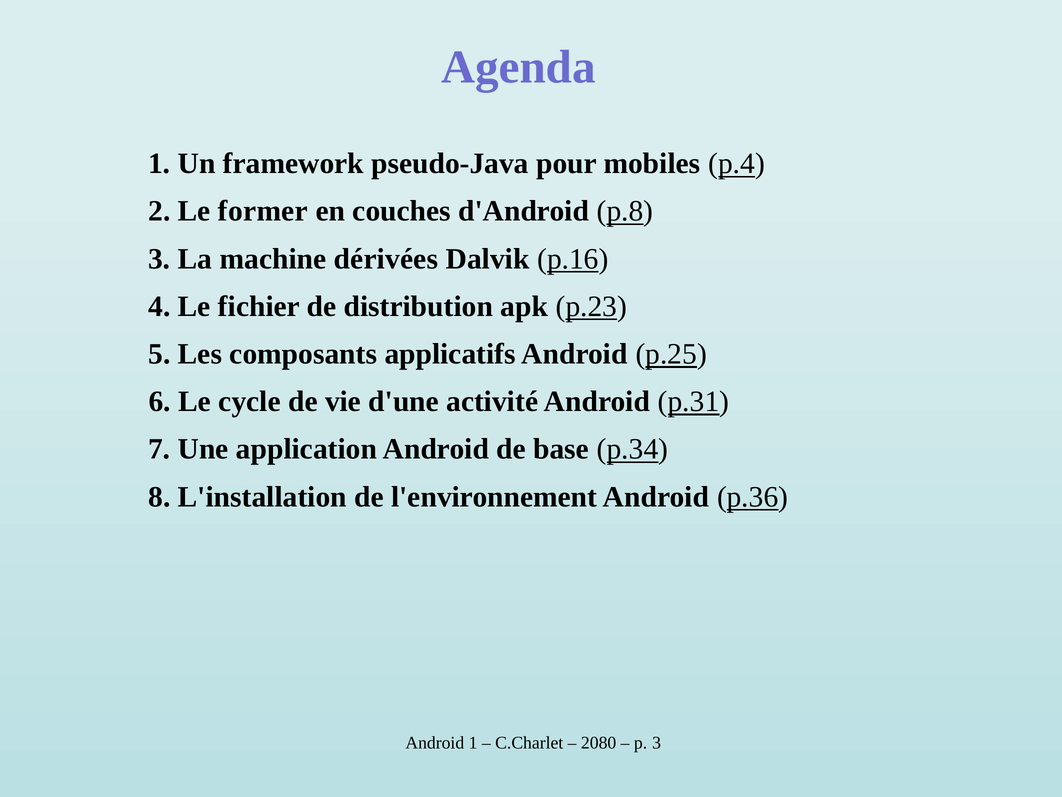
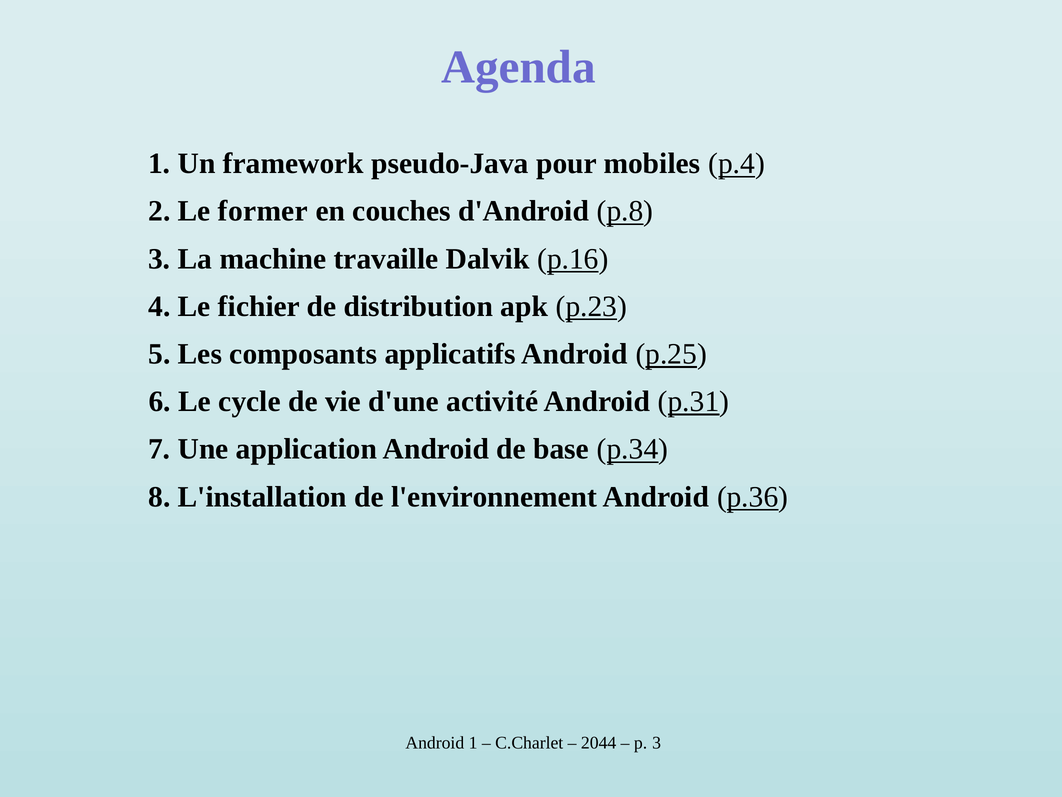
dérivées: dérivées -> travaille (386, 259)
2080: 2080 -> 2044 (599, 742)
